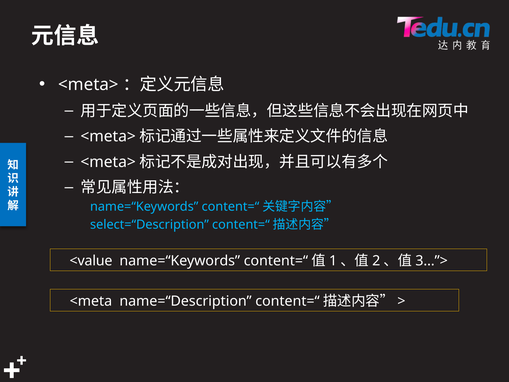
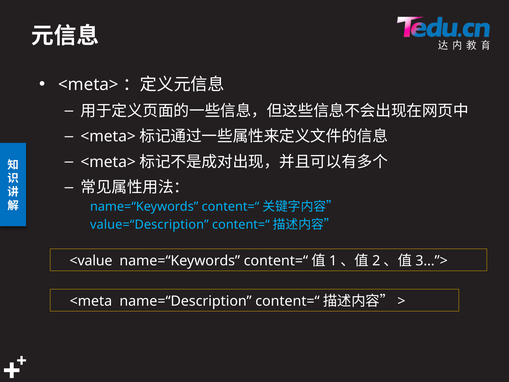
select=“Description: select=“Description -> value=“Description (149, 224)
